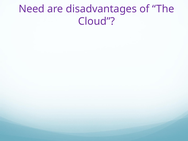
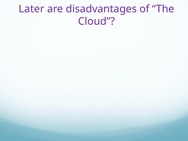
Need: Need -> Later (32, 9)
